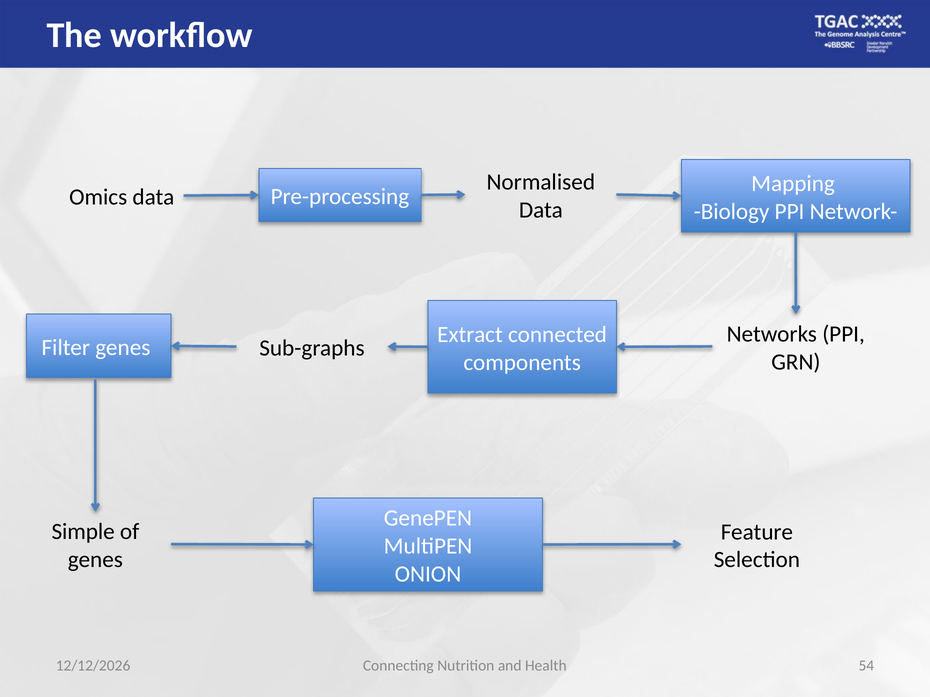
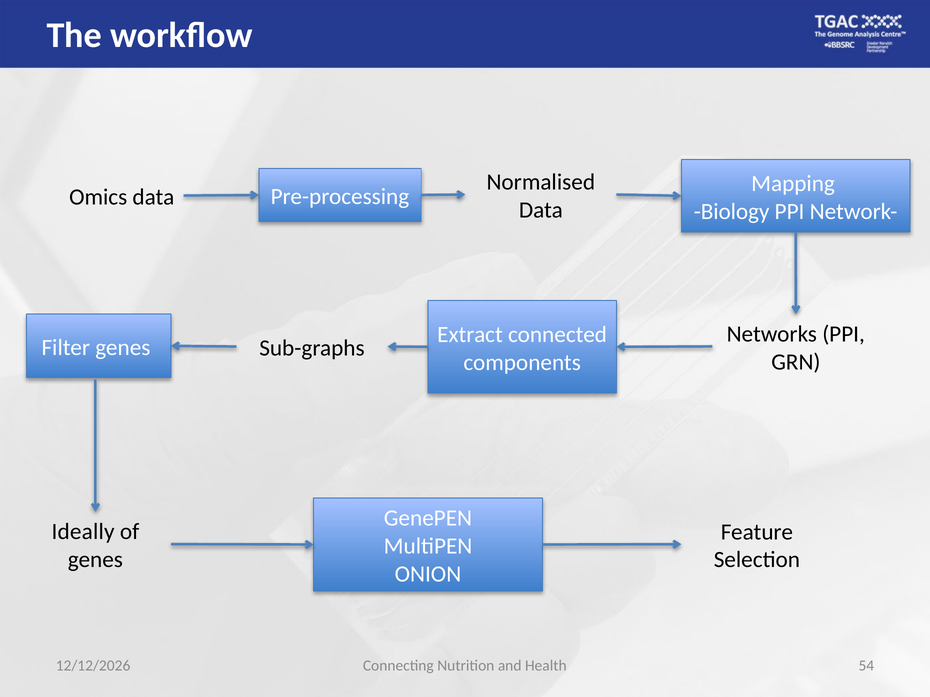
Simple: Simple -> Ideally (83, 532)
